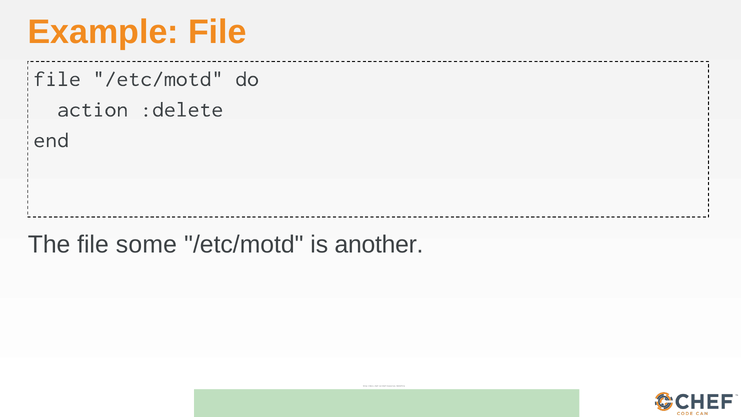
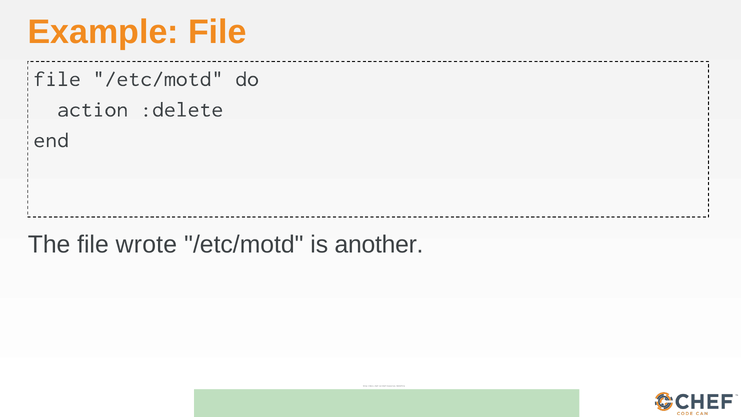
some: some -> wrote (146, 244)
